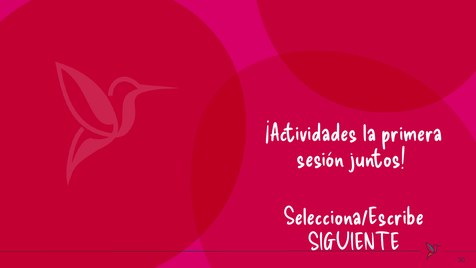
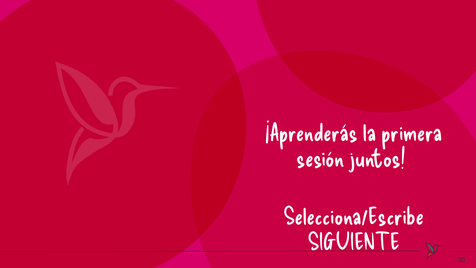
¡Actividades: ¡Actividades -> ¡Aprenderás (311, 133)
